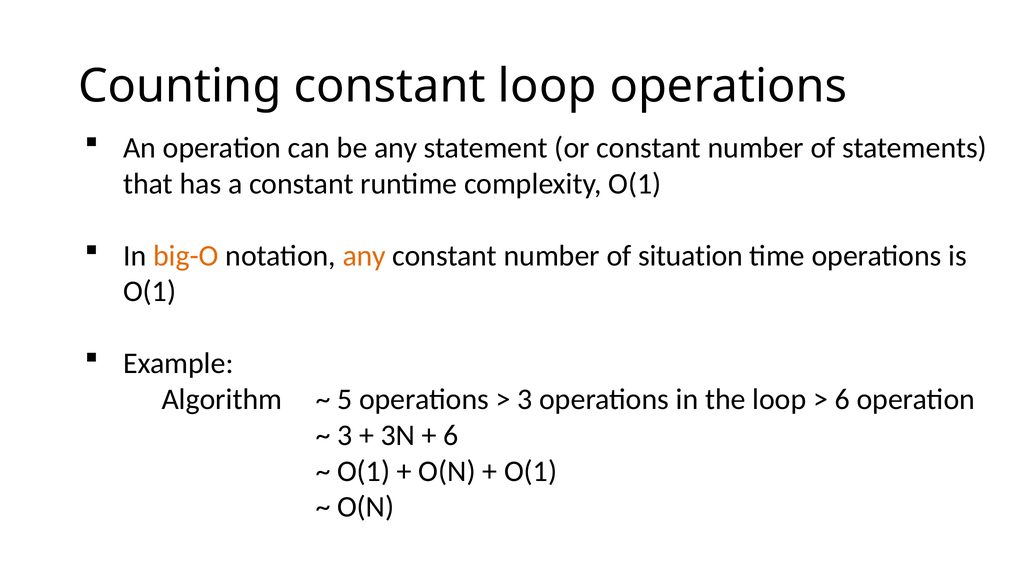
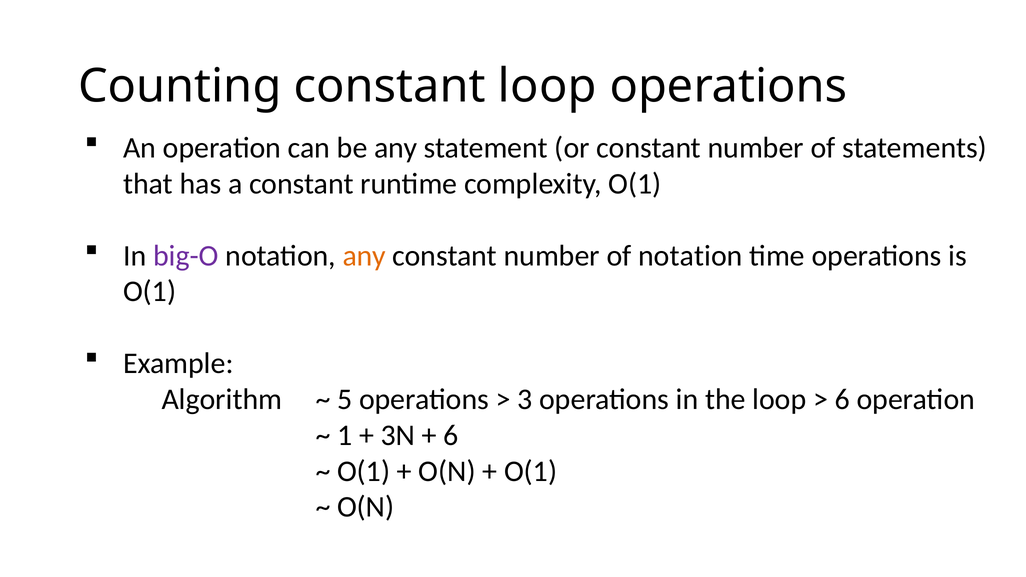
big-O colour: orange -> purple (186, 256)
of situation: situation -> notation (690, 256)
3: 3 -> 1 (345, 435)
